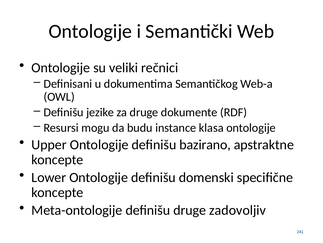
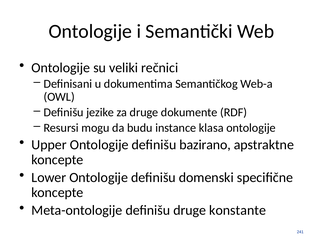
zadovoljiv: zadovoljiv -> konstante (238, 210)
